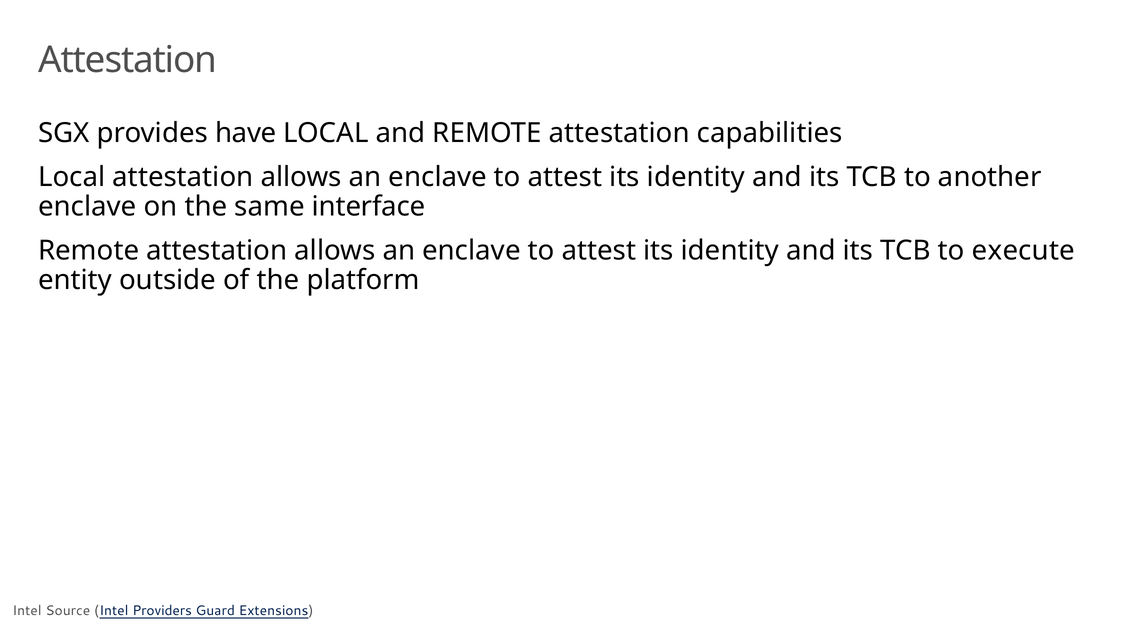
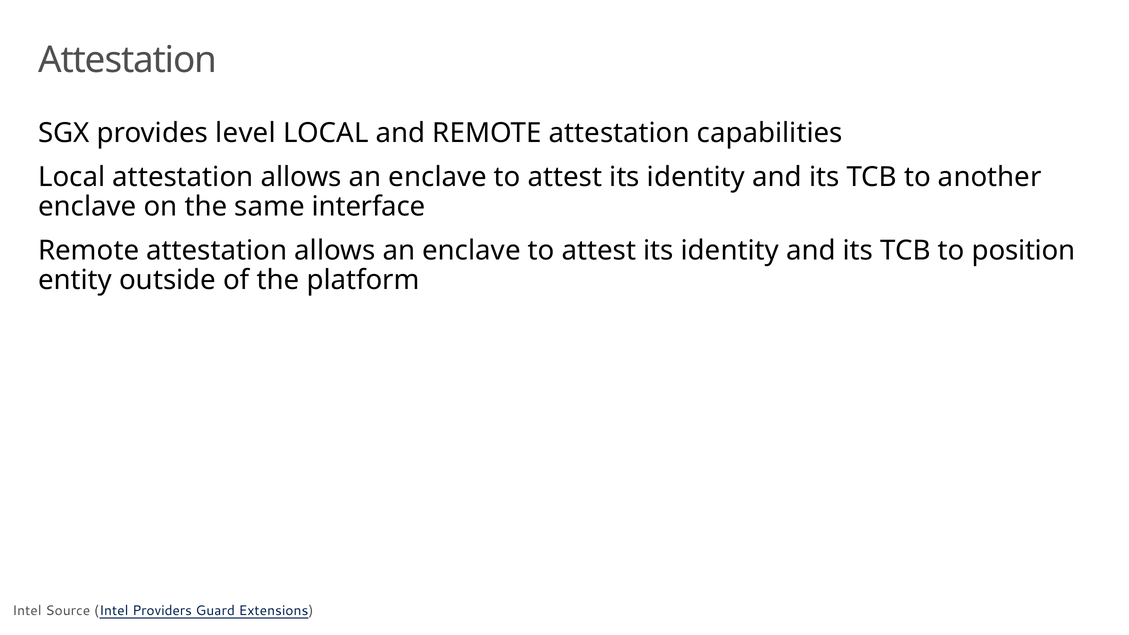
have: have -> level (246, 133)
execute: execute -> position (1024, 250)
